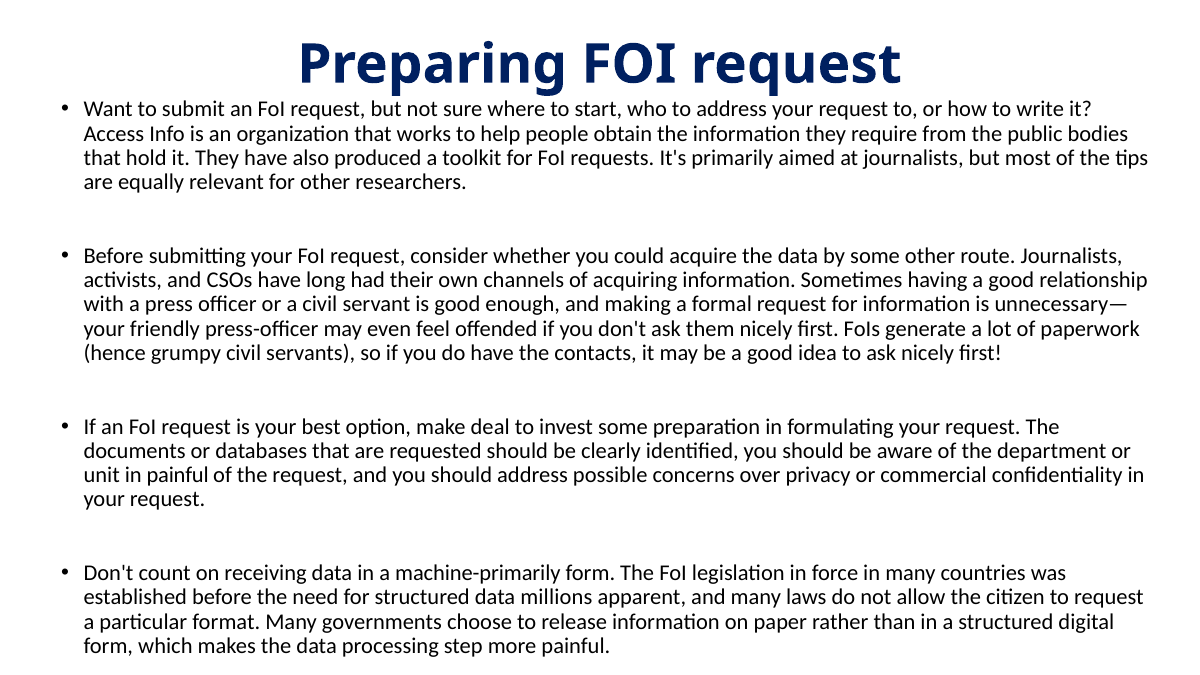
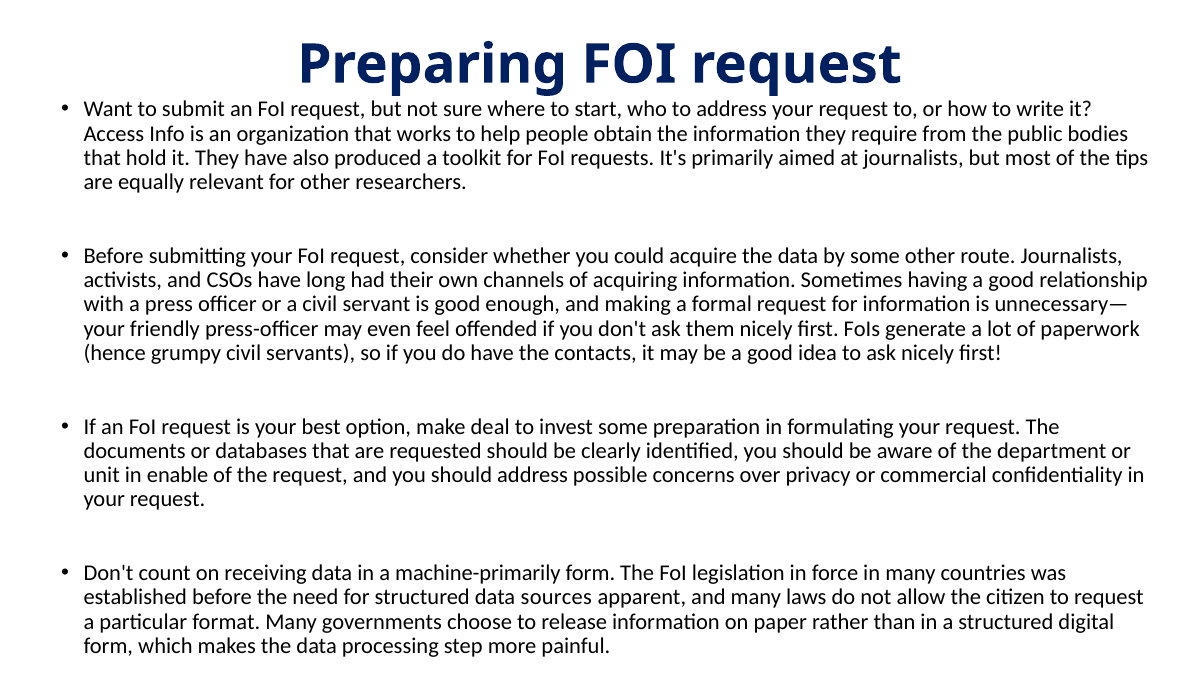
in painful: painful -> enable (178, 475)
millions: millions -> sources (556, 597)
